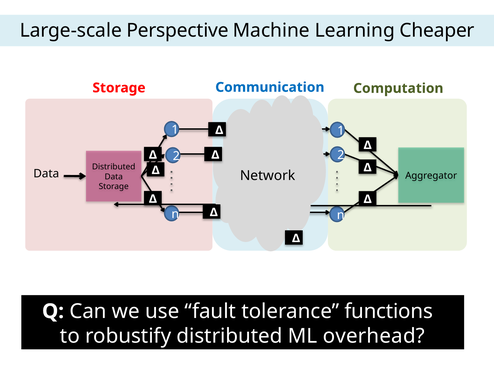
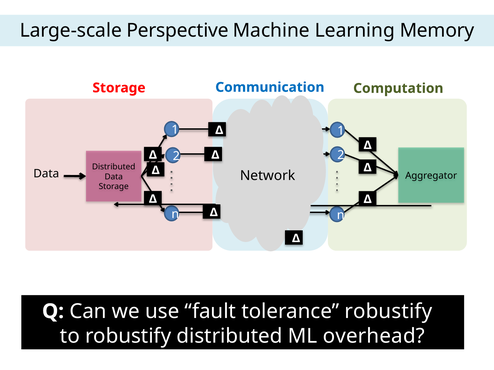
Cheaper: Cheaper -> Memory (437, 30)
tolerance functions: functions -> robustify (388, 312)
